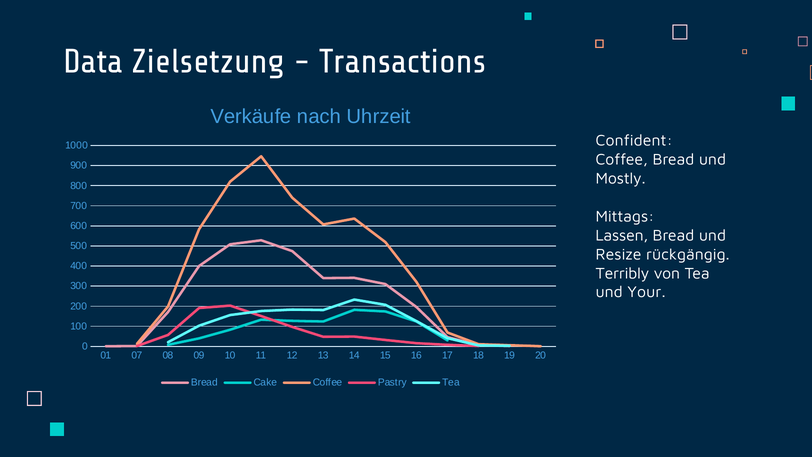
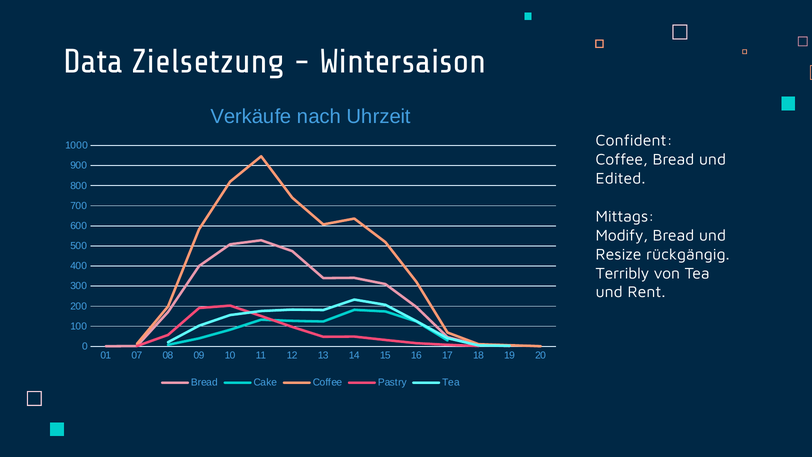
Transactions: Transactions -> Wintersaison (403, 62)
Mostly: Mostly -> Edited (621, 178)
Lassen: Lassen -> Modify (622, 235)
Your: Your -> Rent (647, 292)
